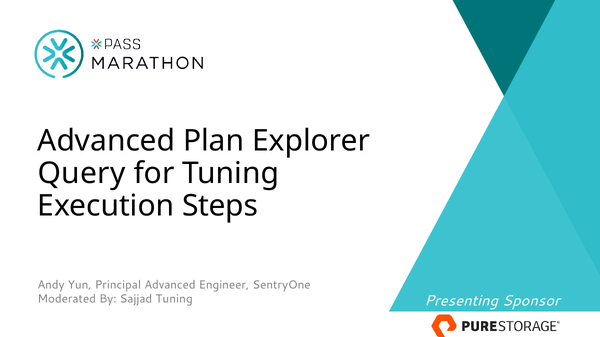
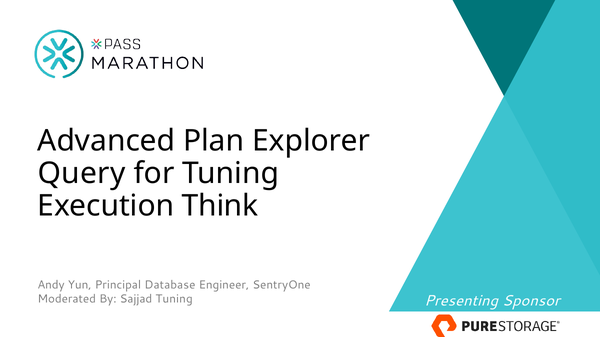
Steps: Steps -> Think (220, 206)
Principal Advanced: Advanced -> Database (170, 286)
